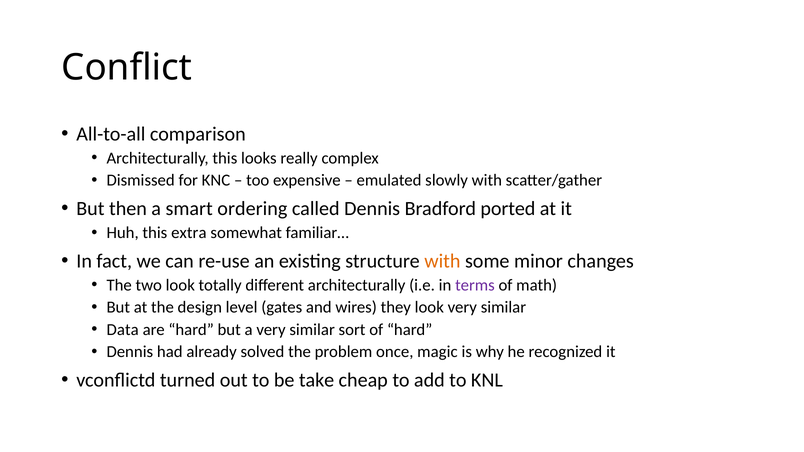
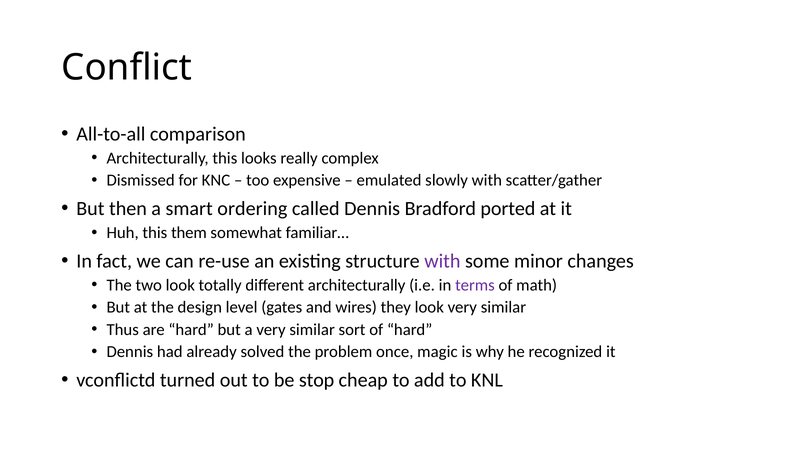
extra: extra -> them (189, 233)
with colour: orange -> purple (442, 261)
Data: Data -> Thus (123, 330)
take: take -> stop (317, 380)
